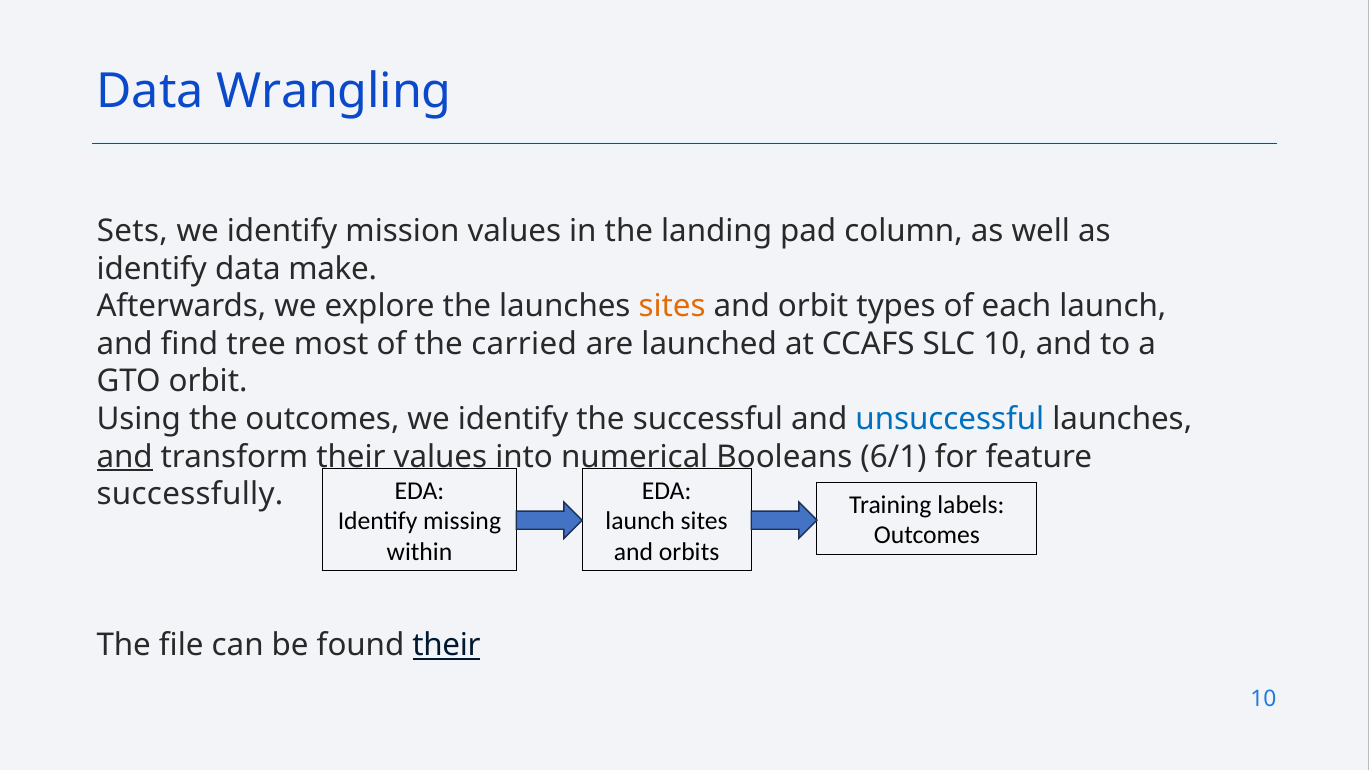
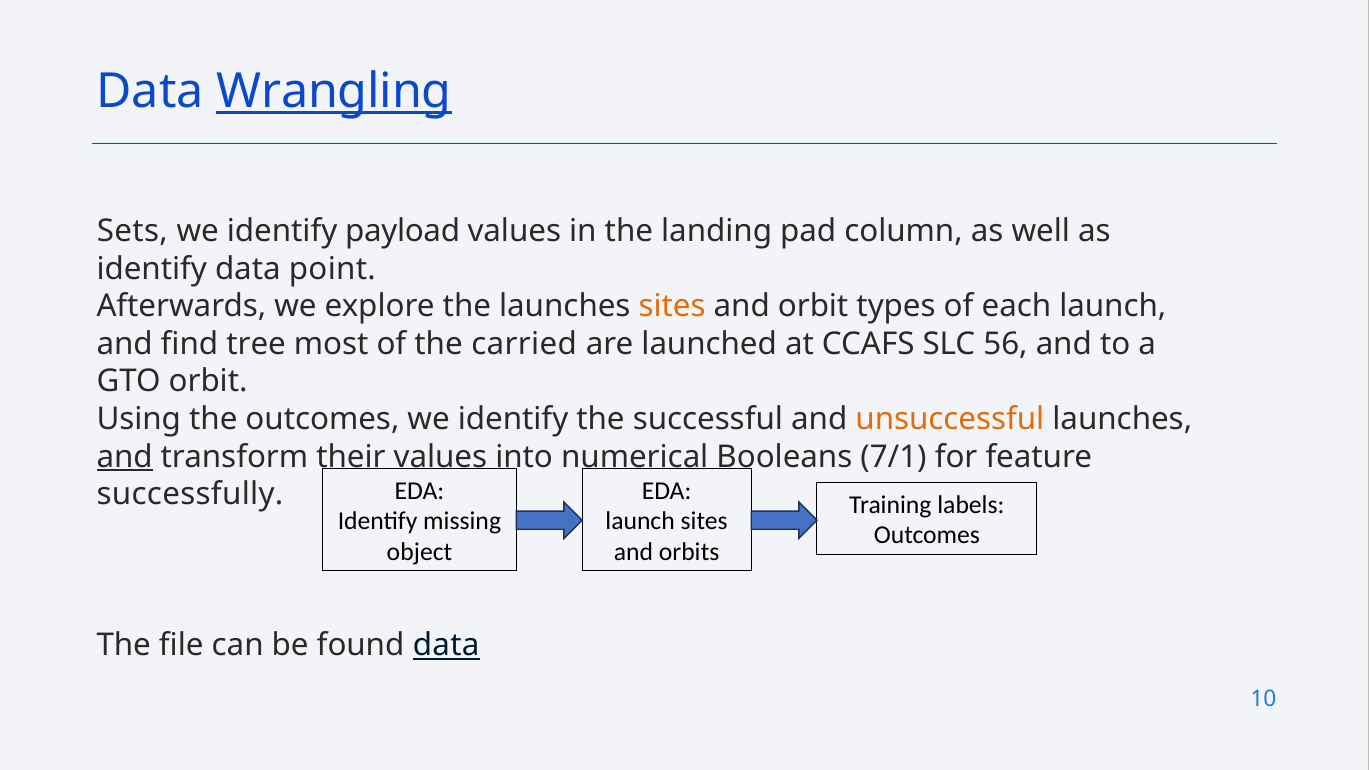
Wrangling underline: none -> present (334, 91)
mission: mission -> payload (403, 231)
make: make -> point (332, 269)
SLC 10: 10 -> 56 (1006, 344)
unsuccessful colour: blue -> orange (950, 419)
6/1: 6/1 -> 7/1 (894, 457)
within: within -> object (419, 552)
found their: their -> data (446, 645)
